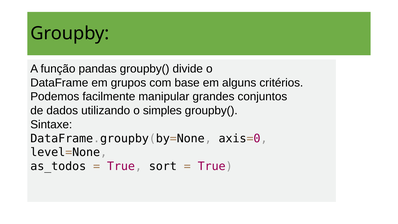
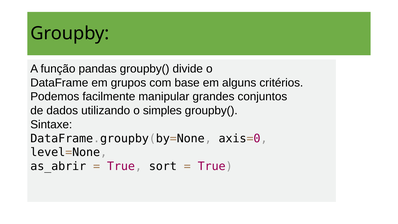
as_todos: as_todos -> as_abrir (58, 166)
